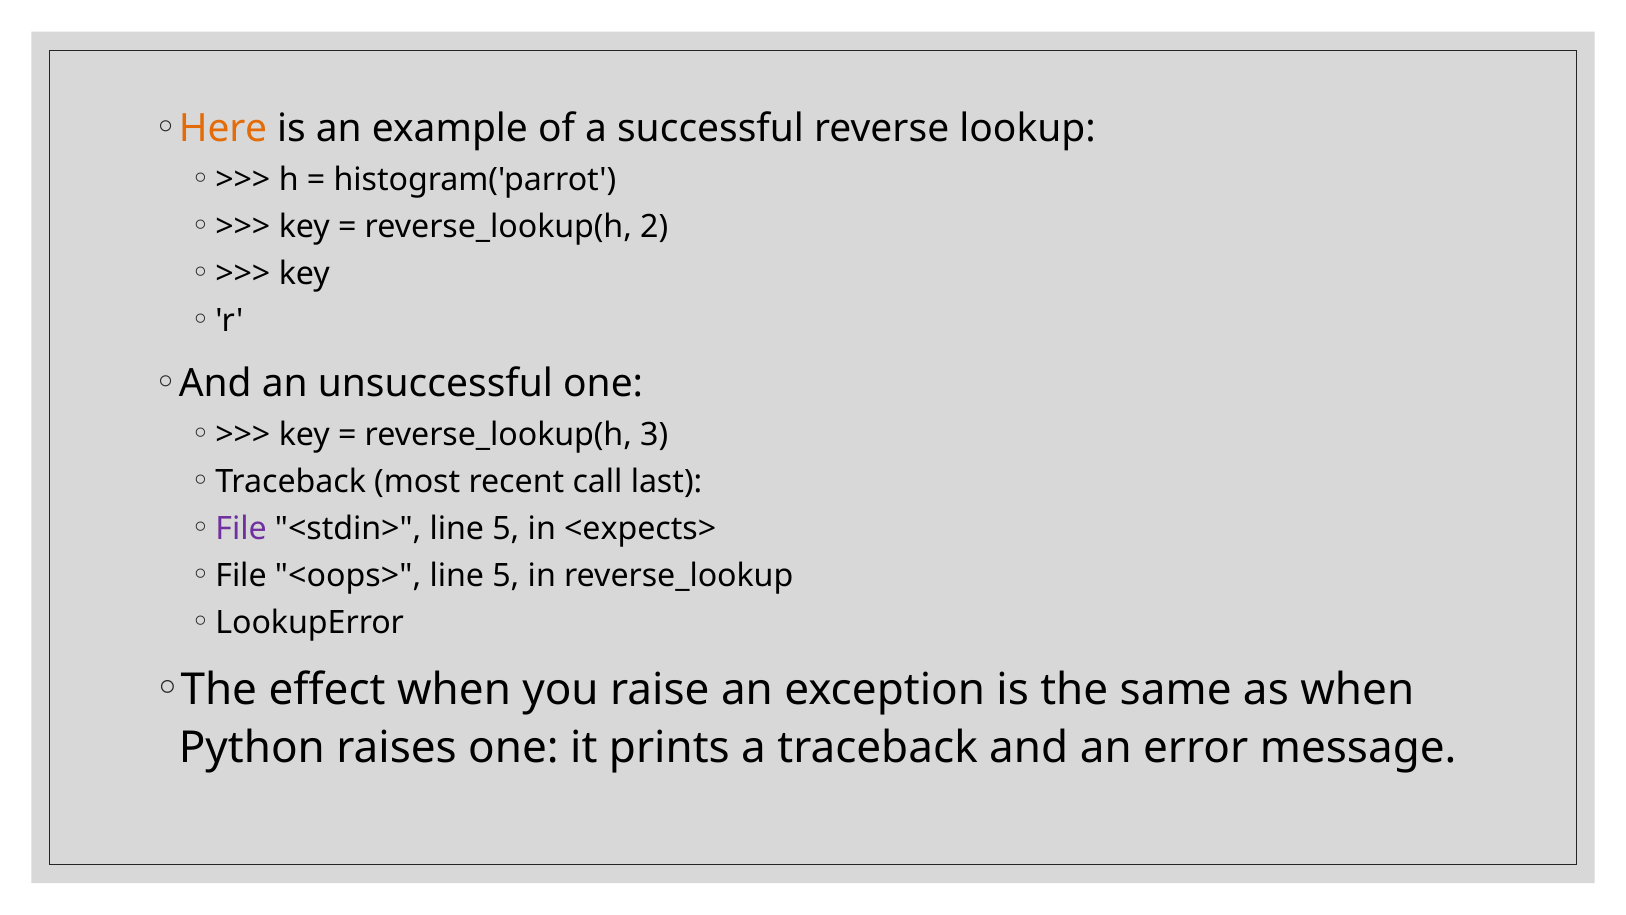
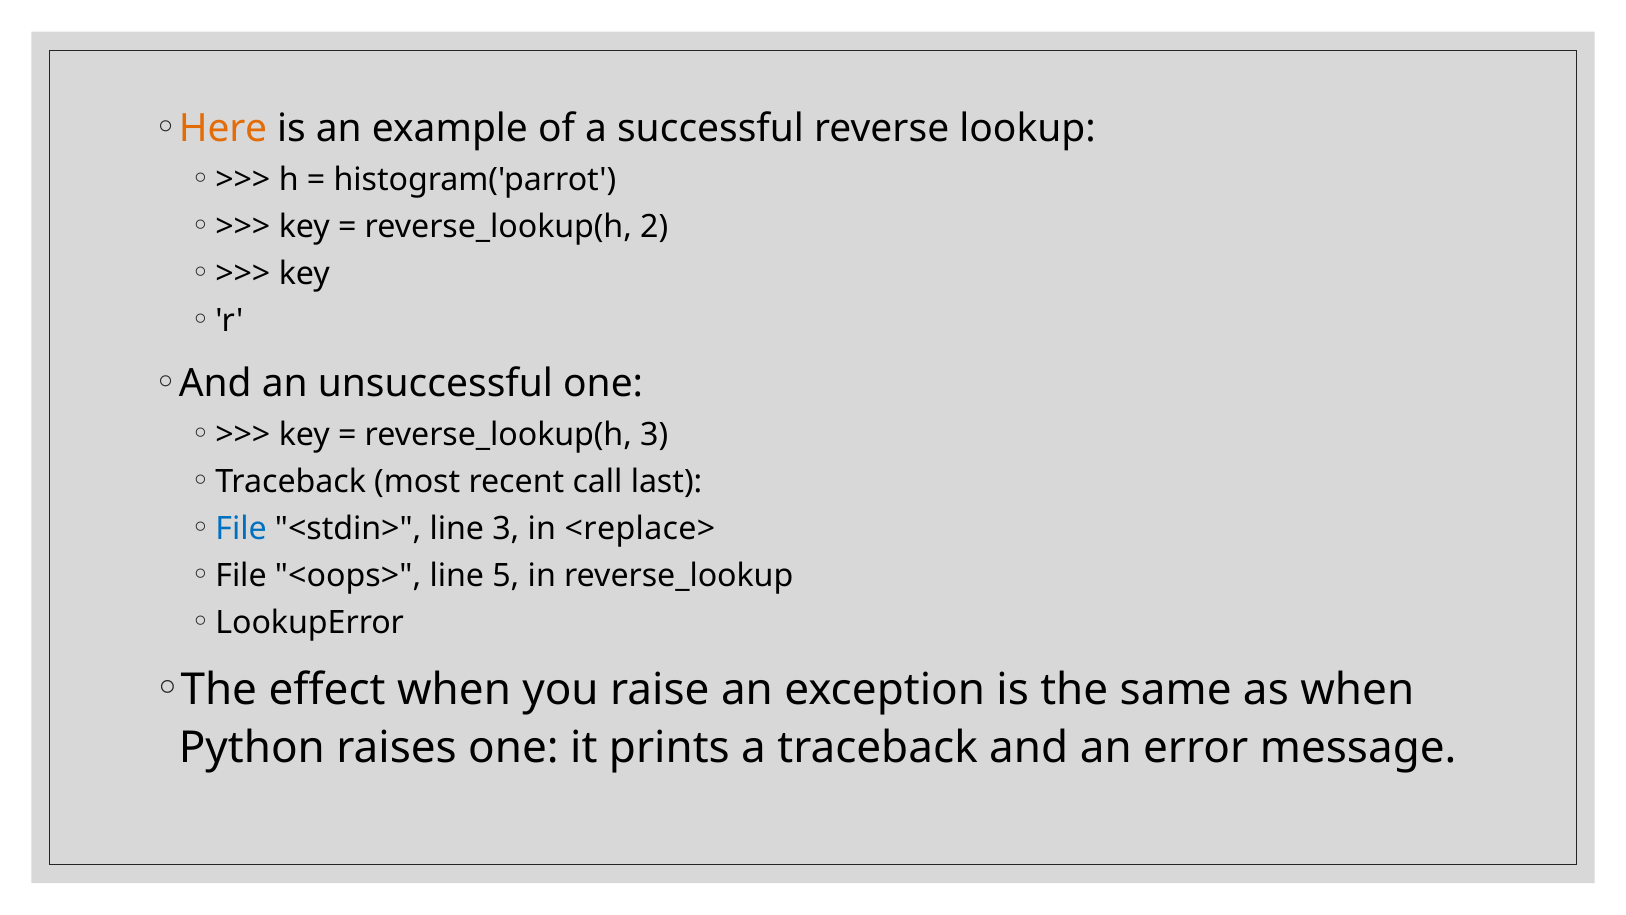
File colour: purple -> blue (241, 528)
<stdin> line 5: 5 -> 3 (506, 528)
<expects>: <expects> -> <replace> (640, 528)
